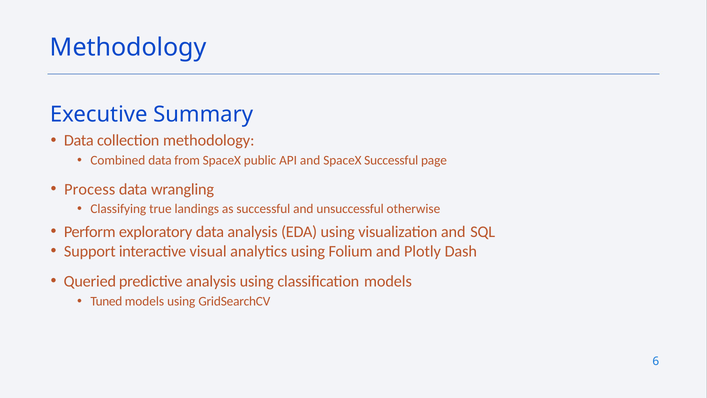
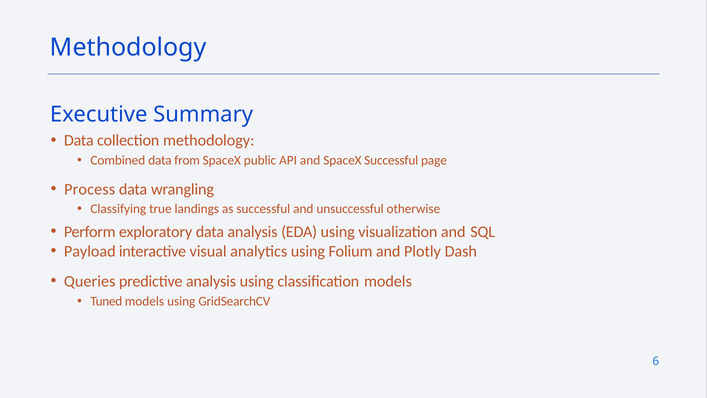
Support: Support -> Payload (90, 251)
Queried: Queried -> Queries (90, 281)
